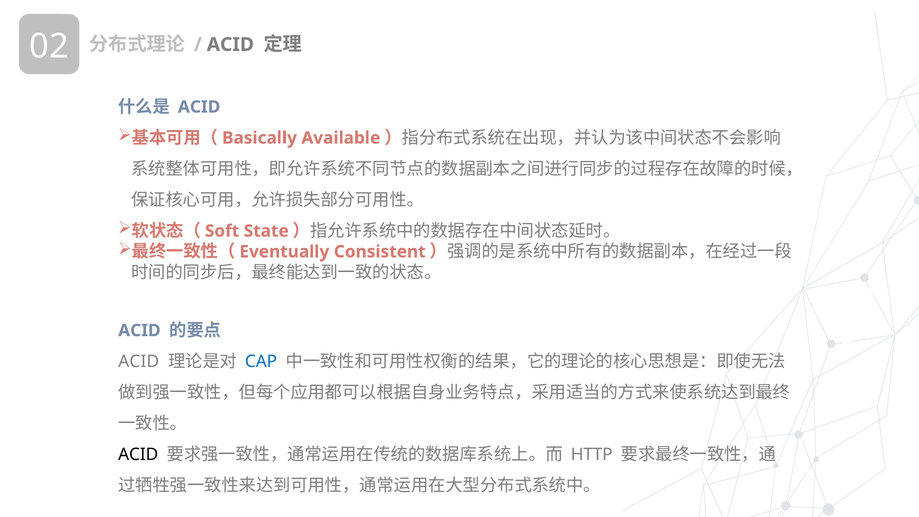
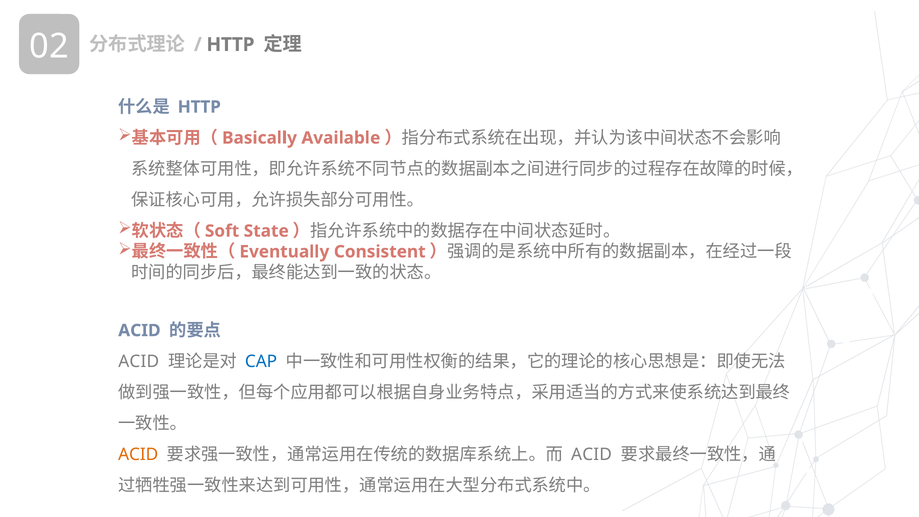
ACID: ACID -> HTTP (230, 45)
ACID: ACID -> HTTP (199, 107)
ACID colour: black -> orange (138, 455)
HTTP: HTTP -> ACID (592, 455)
